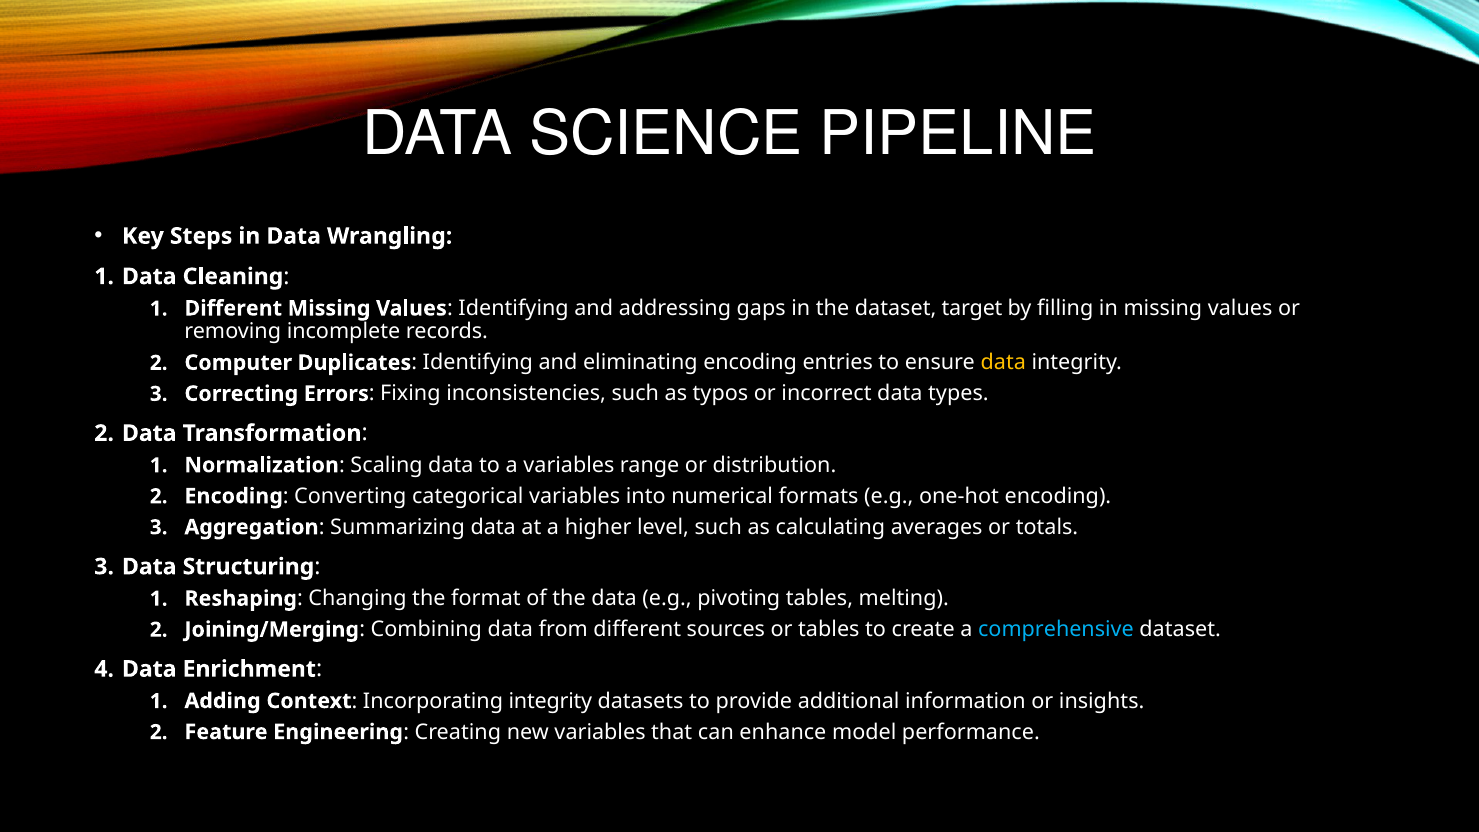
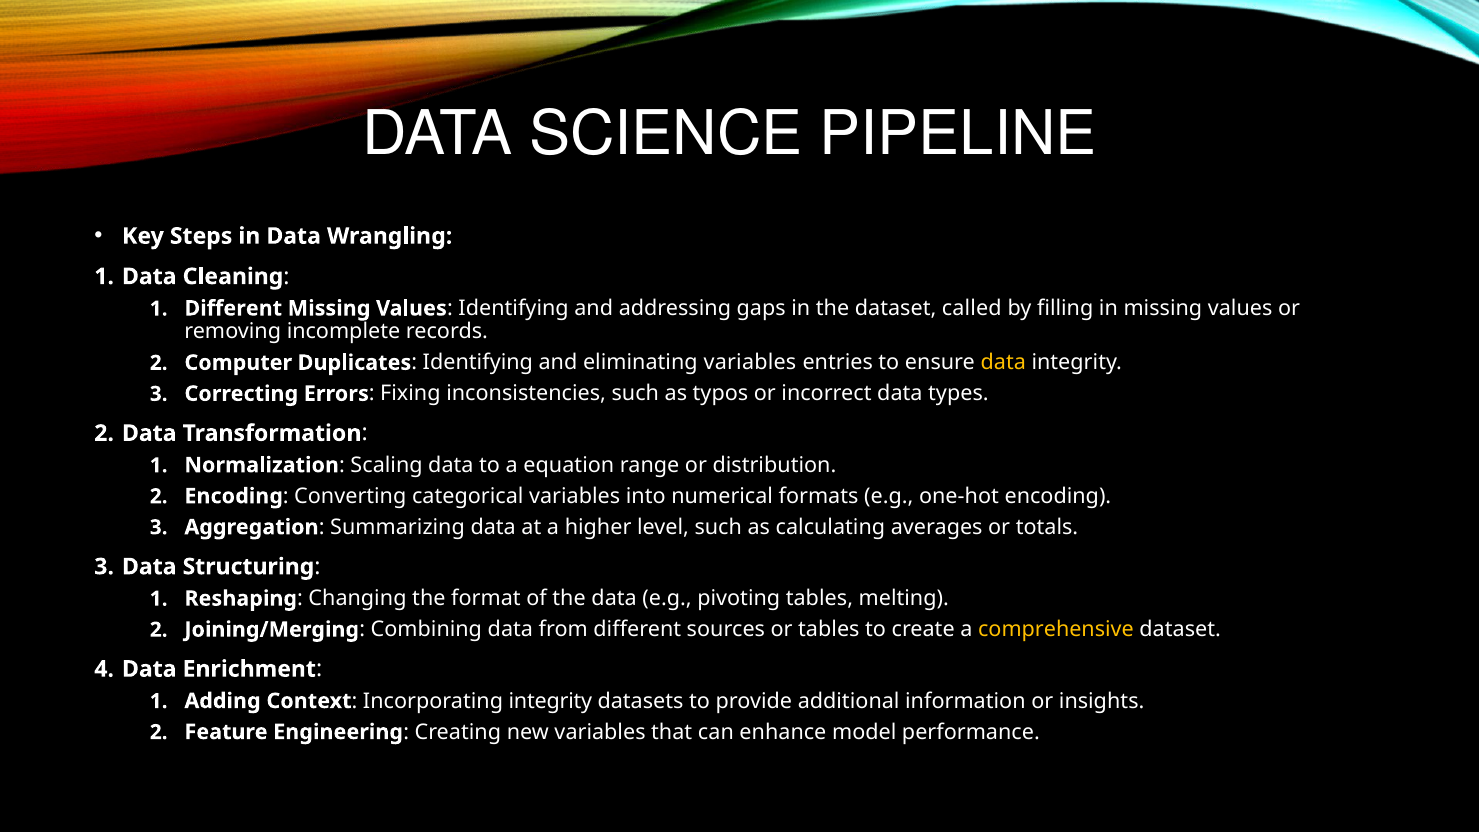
target: target -> called (972, 308)
eliminating encoding: encoding -> variables (750, 363)
a variables: variables -> equation (569, 465)
comprehensive colour: light blue -> yellow (1056, 630)
